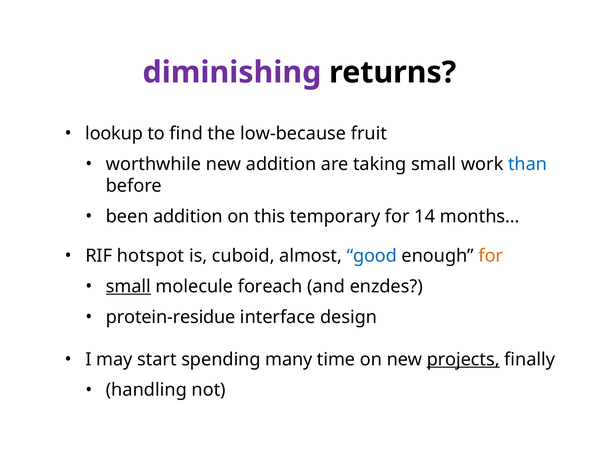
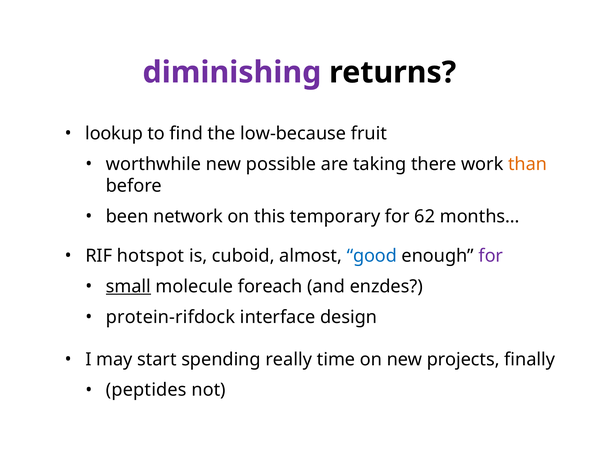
new addition: addition -> possible (281, 164)
taking small: small -> there (434, 164)
than colour: blue -> orange (528, 164)
been addition: addition -> network (188, 216)
14: 14 -> 62 (425, 216)
for colour: orange -> purple (491, 255)
protein-residue: protein-residue -> protein-rifdock (171, 317)
many: many -> really (289, 359)
projects underline: present -> none (463, 359)
handling: handling -> peptides (146, 389)
